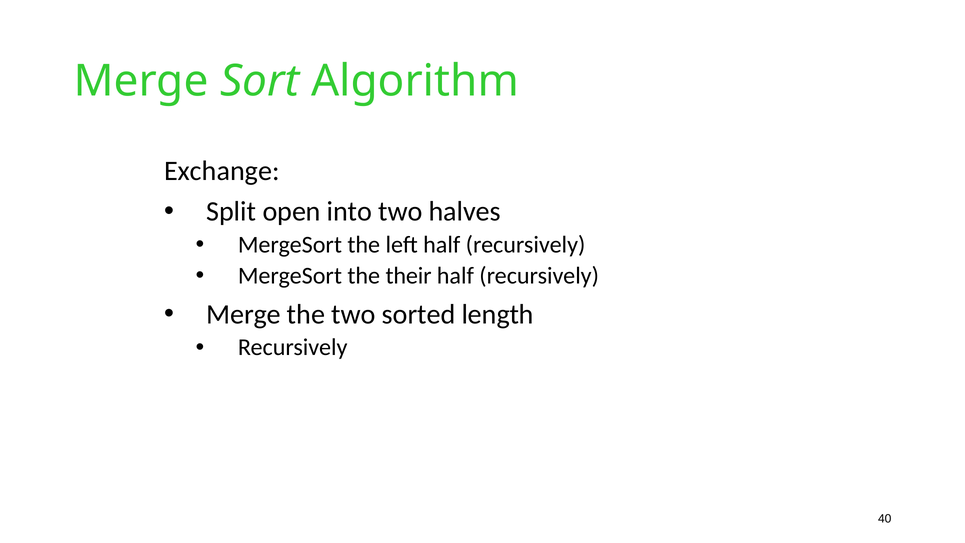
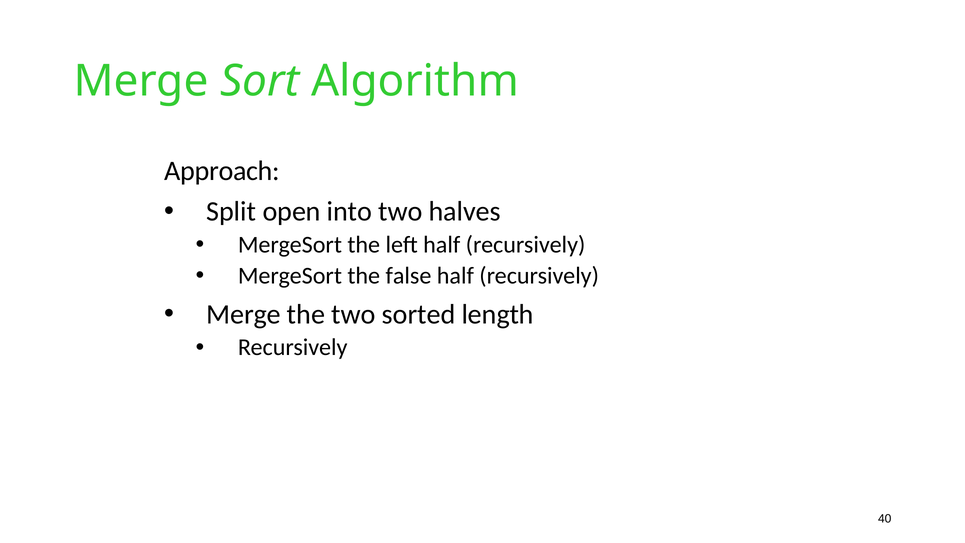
Exchange: Exchange -> Approach (222, 171)
their: their -> false (408, 276)
